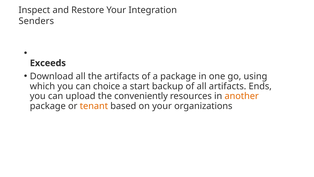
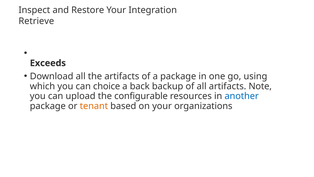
Senders: Senders -> Retrieve (36, 21)
start: start -> back (140, 86)
Ends: Ends -> Note (260, 86)
conveniently: conveniently -> configurable (141, 96)
another colour: orange -> blue (242, 96)
